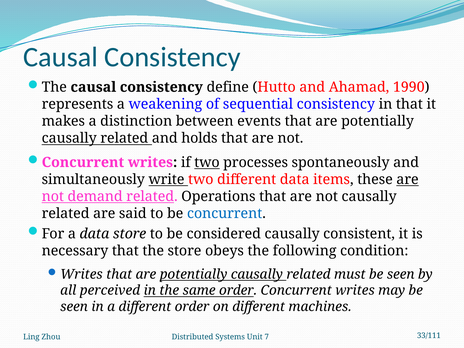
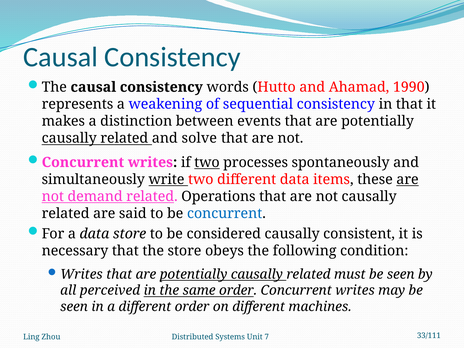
define: define -> words (228, 87)
holds: holds -> solve (199, 138)
